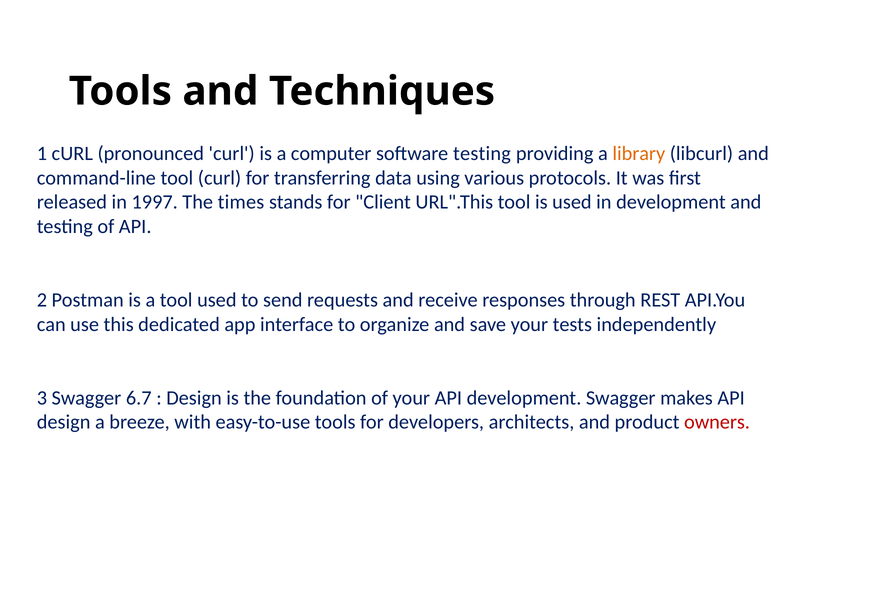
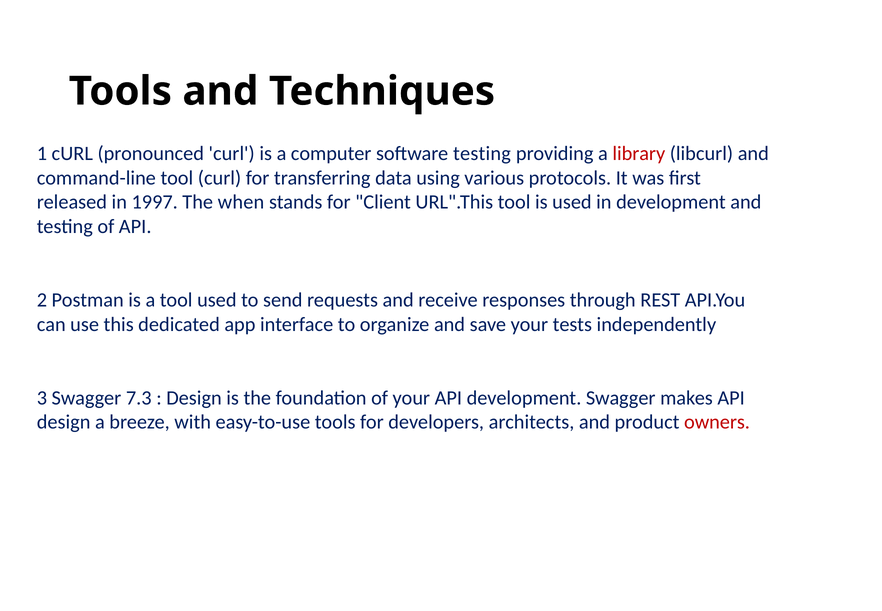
library colour: orange -> red (639, 153)
times: times -> when (241, 202)
6.7: 6.7 -> 7.3 (139, 398)
